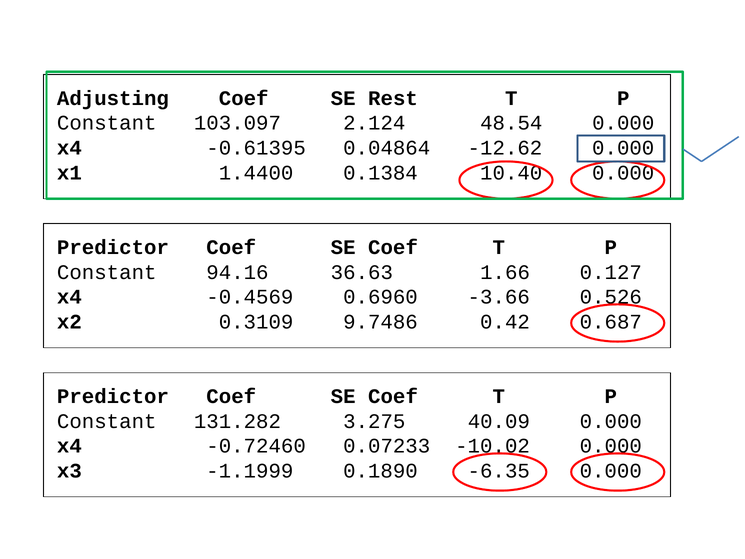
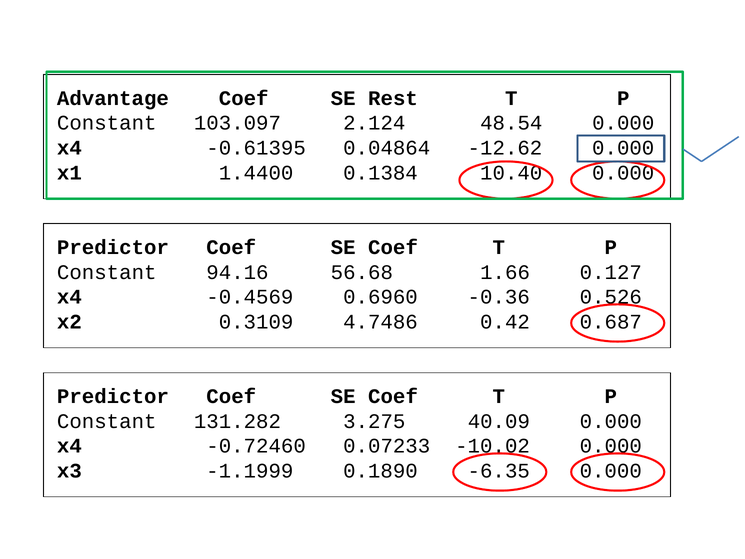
Adjusting: Adjusting -> Advantage (113, 98)
36.63: 36.63 -> 56.68 (362, 272)
-3.66: -3.66 -> -0.36 (499, 297)
9.7486: 9.7486 -> 4.7486 (380, 322)
